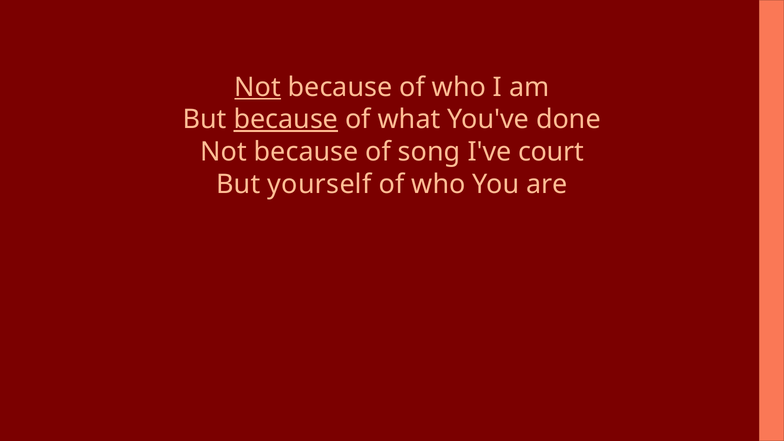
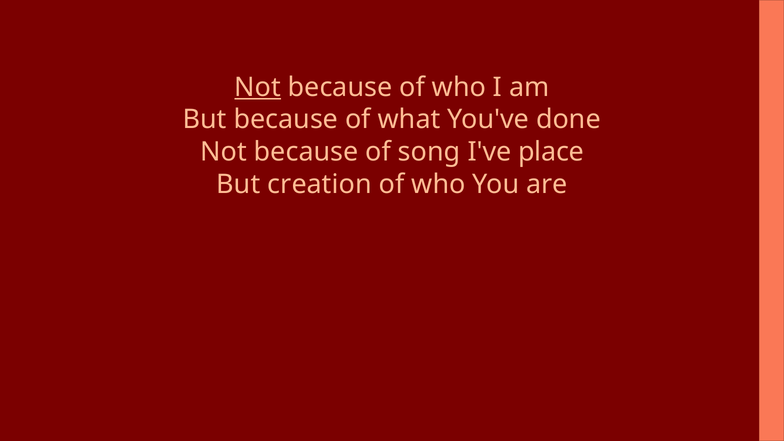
because underline: present -> none (286, 119)
court: court -> place (551, 152)
yourself: yourself -> creation (320, 184)
